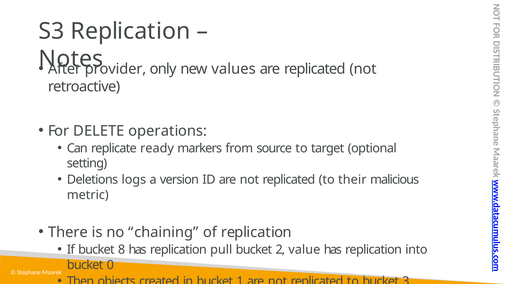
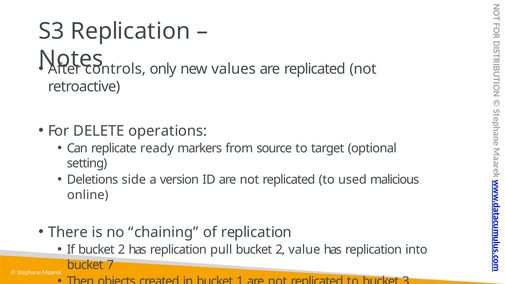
provider: provider -> controls (115, 69)
logs: logs -> side (134, 180)
their: their -> used (352, 180)
metric: metric -> online (88, 195)
If bucket 8: 8 -> 2 (122, 250)
0: 0 -> 7 (110, 265)
